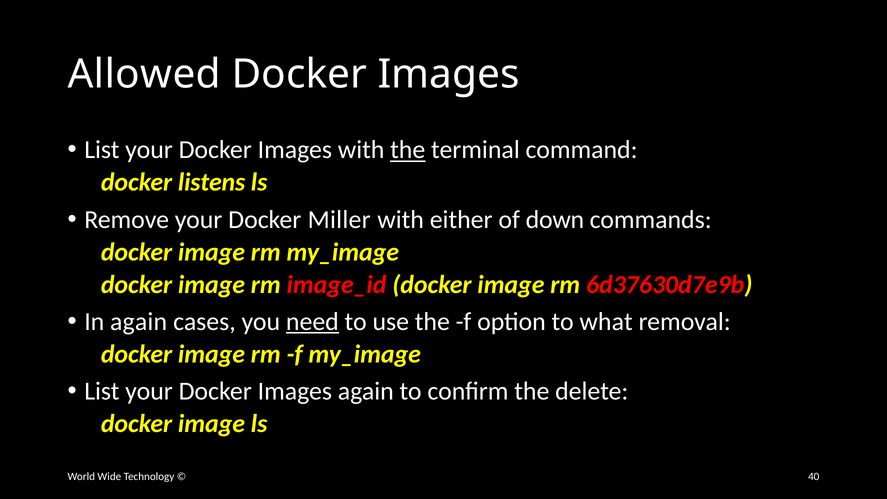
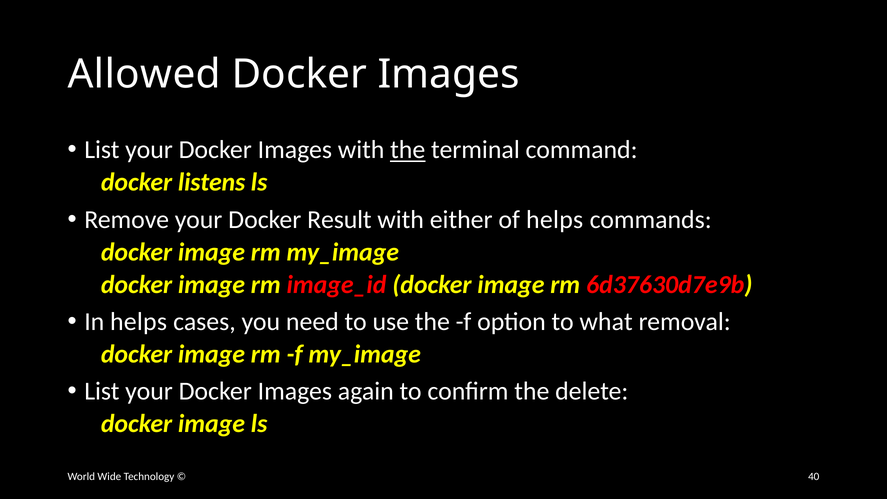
Miller: Miller -> Result (339, 220)
of down: down -> helps (555, 220)
In again: again -> helps (139, 322)
need underline: present -> none (312, 322)
